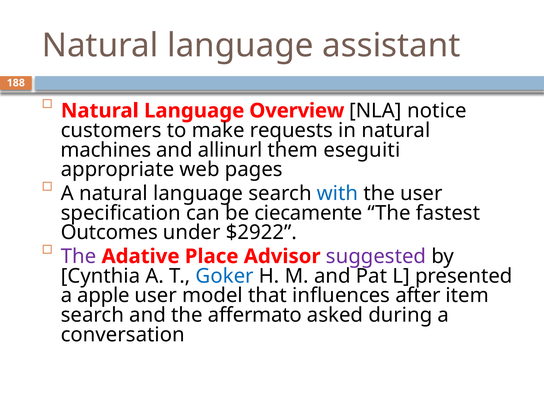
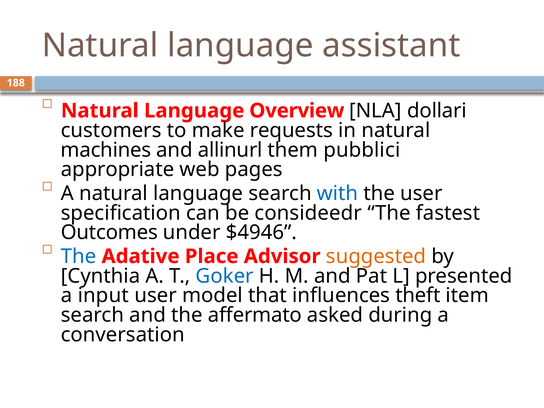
notice: notice -> dollari (437, 111)
eseguiti: eseguiti -> pubblici (362, 150)
ciecamente: ciecamente -> consideedr (308, 213)
$2922: $2922 -> $4946 (261, 233)
The colour: purple -> blue (79, 256)
suggested colour: purple -> orange (376, 256)
apple: apple -> input (103, 296)
after: after -> theft (418, 296)
